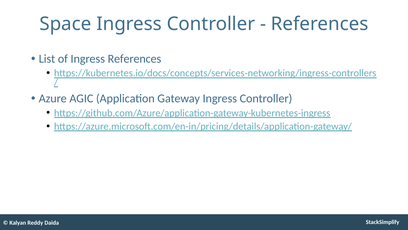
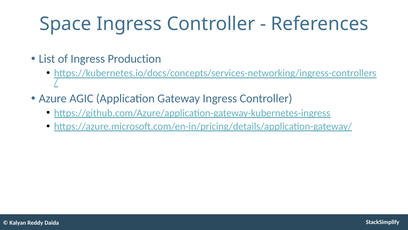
Ingress References: References -> Production (134, 59)
